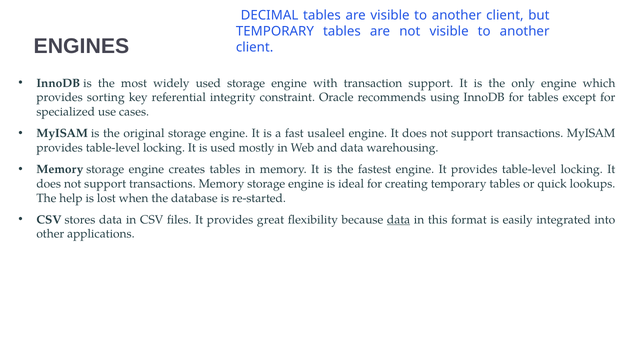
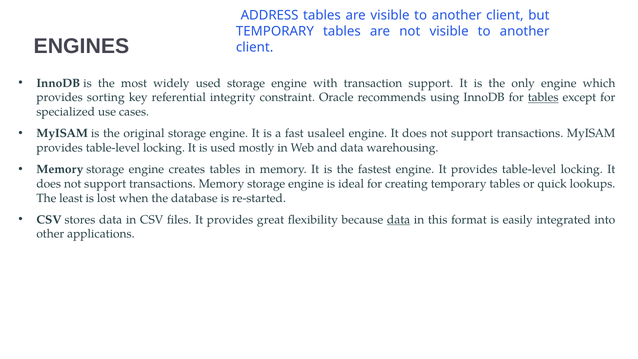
DECIMAL: DECIMAL -> ADDRESS (270, 15)
tables underline: none -> present (543, 98)
help: help -> least (71, 198)
